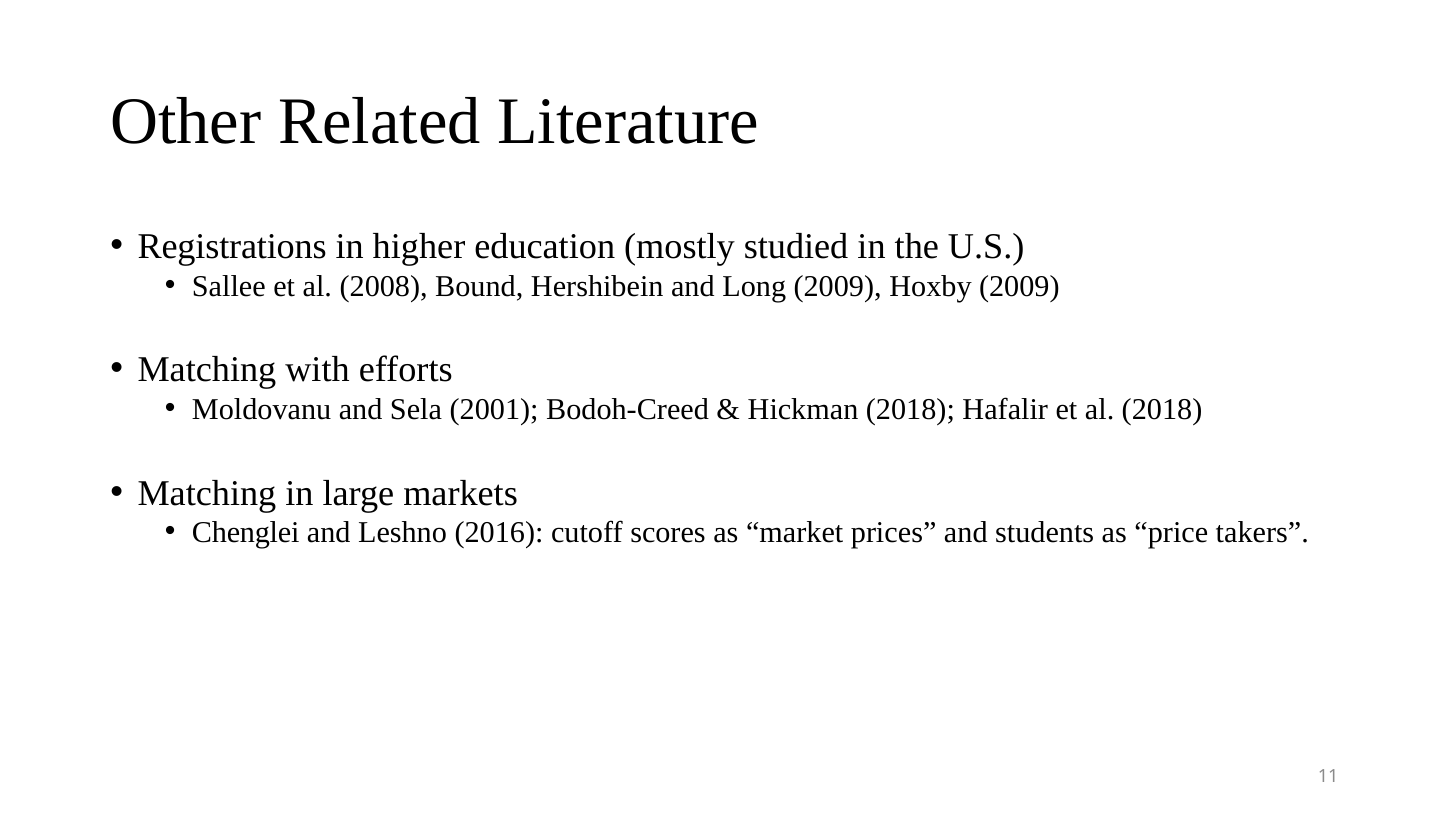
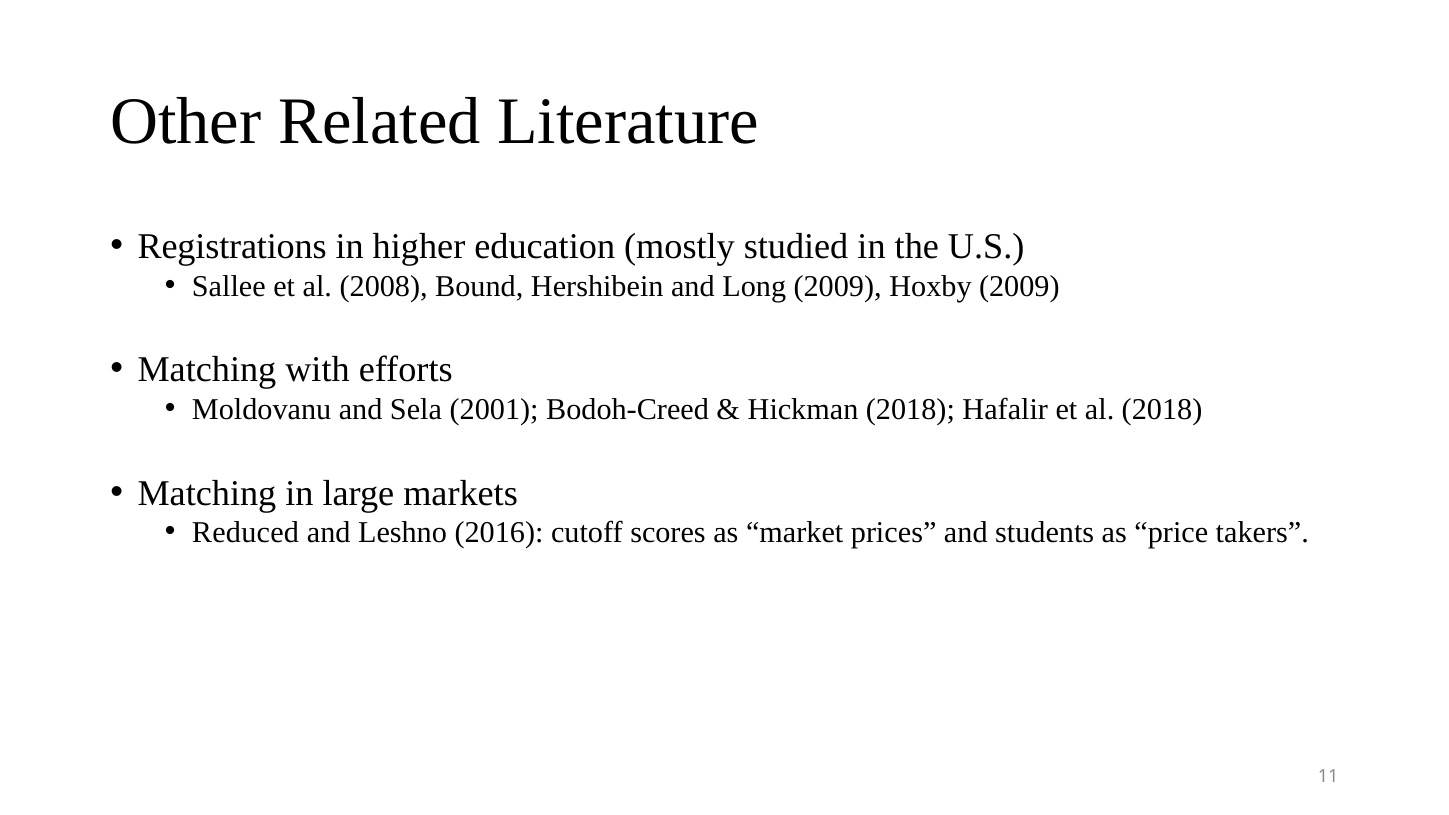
Chenglei: Chenglei -> Reduced (245, 533)
